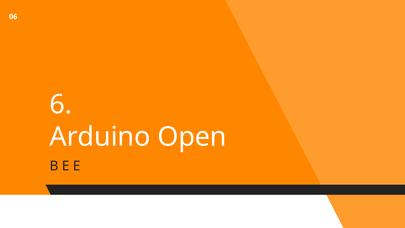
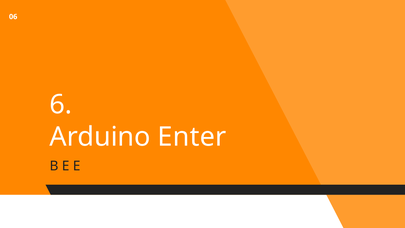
Open: Open -> Enter (192, 137)
